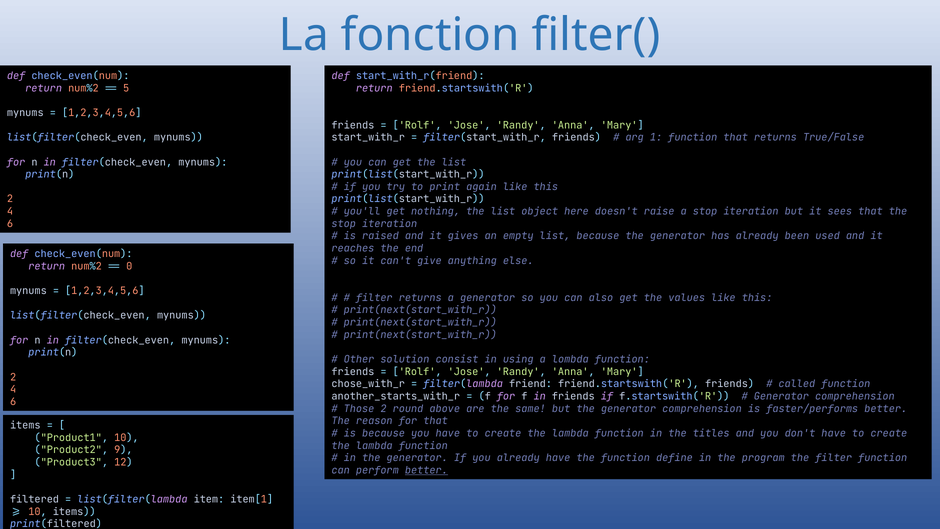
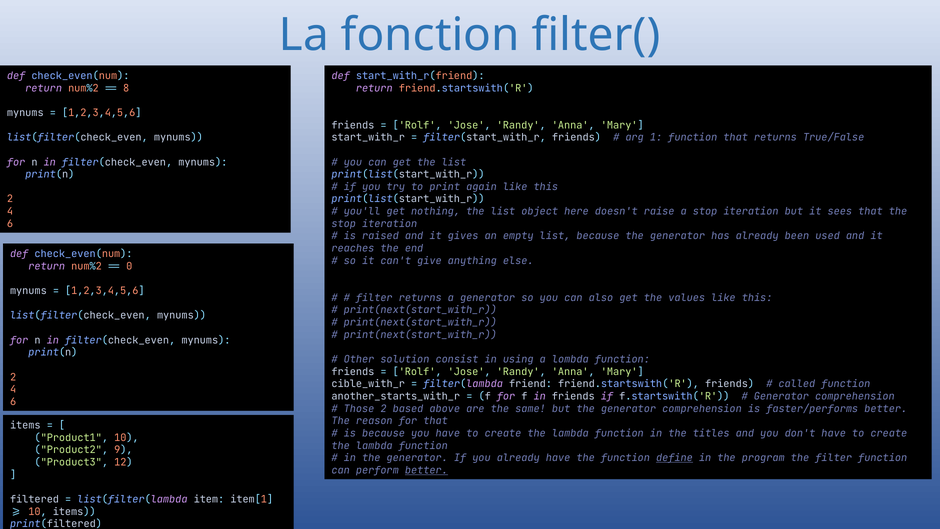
5: 5 -> 8 (126, 88)
chose_with_r: chose_with_r -> cible_with_r (368, 384)
round: round -> based (408, 409)
define underline: none -> present (674, 458)
